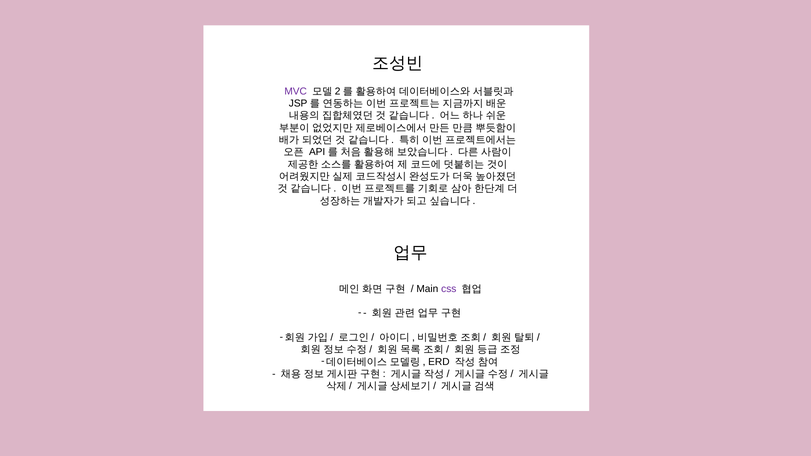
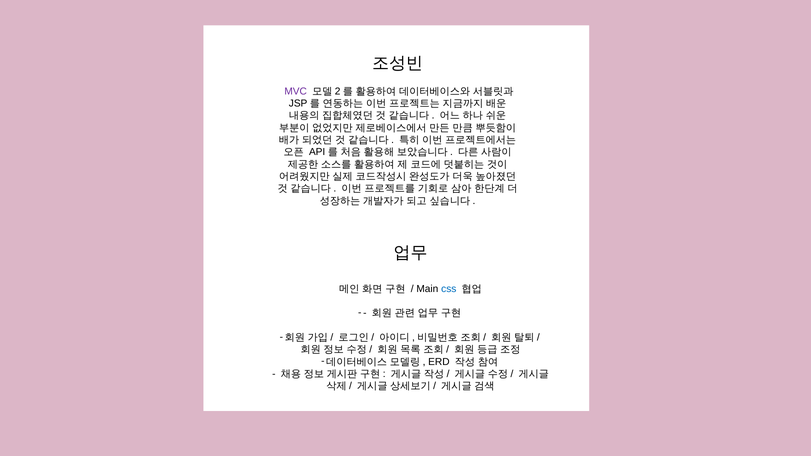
css colour: purple -> blue (449, 289)
